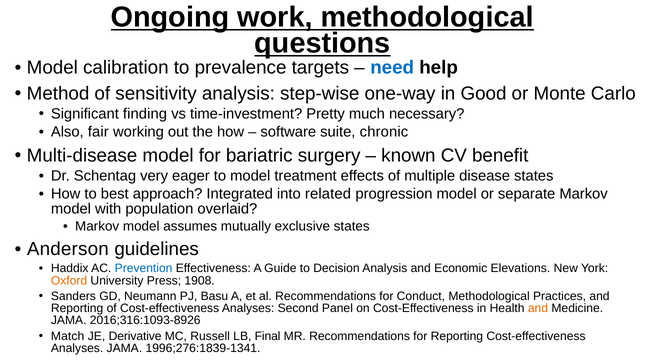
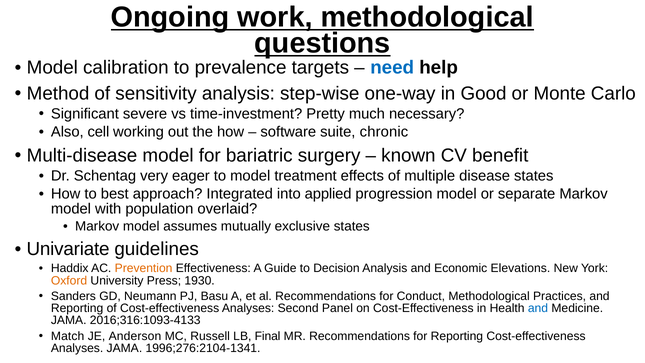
finding: finding -> severe (145, 114)
fair: fair -> cell (98, 132)
related: related -> applied (328, 194)
Anderson: Anderson -> Univariate (68, 249)
Prevention colour: blue -> orange (144, 268)
1908: 1908 -> 1930 (200, 280)
and colour: orange -> blue (538, 308)
2016;316:1093-8926: 2016;316:1093-8926 -> 2016;316:1093-4133 (145, 320)
Derivative: Derivative -> Anderson (135, 336)
1996;276:1839-1341: 1996;276:1839-1341 -> 1996;276:2104-1341 (203, 348)
